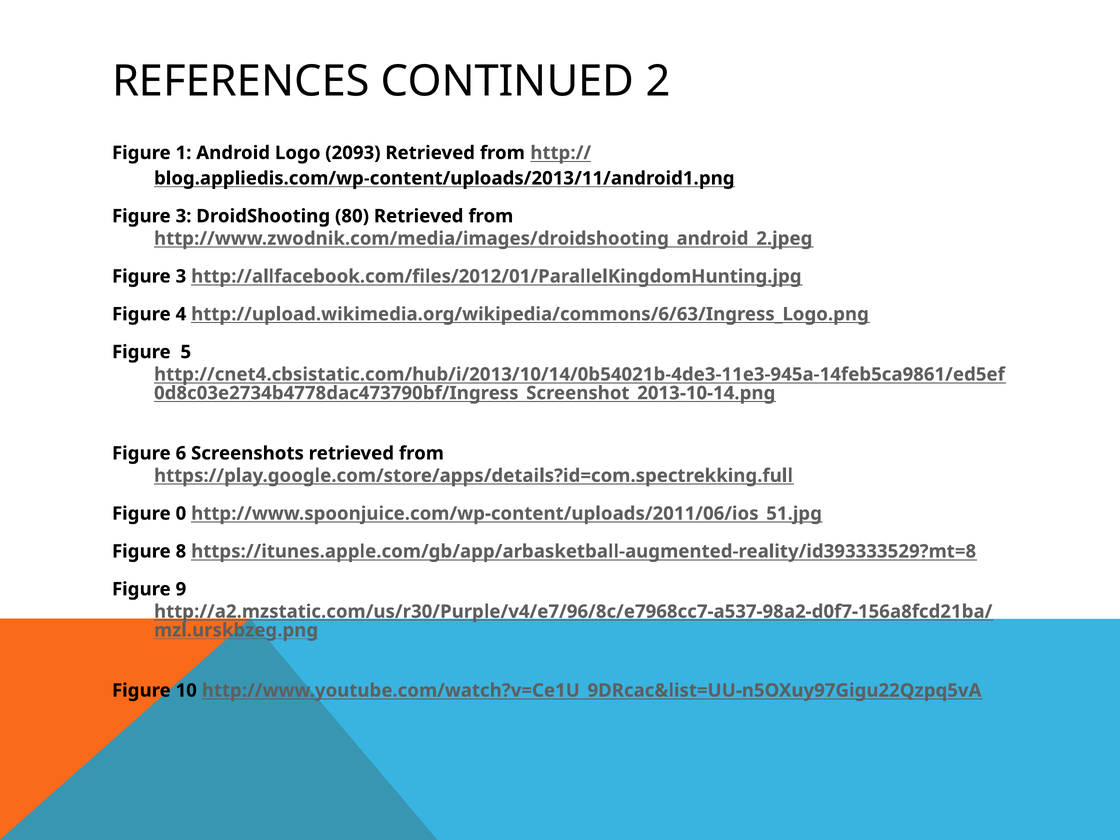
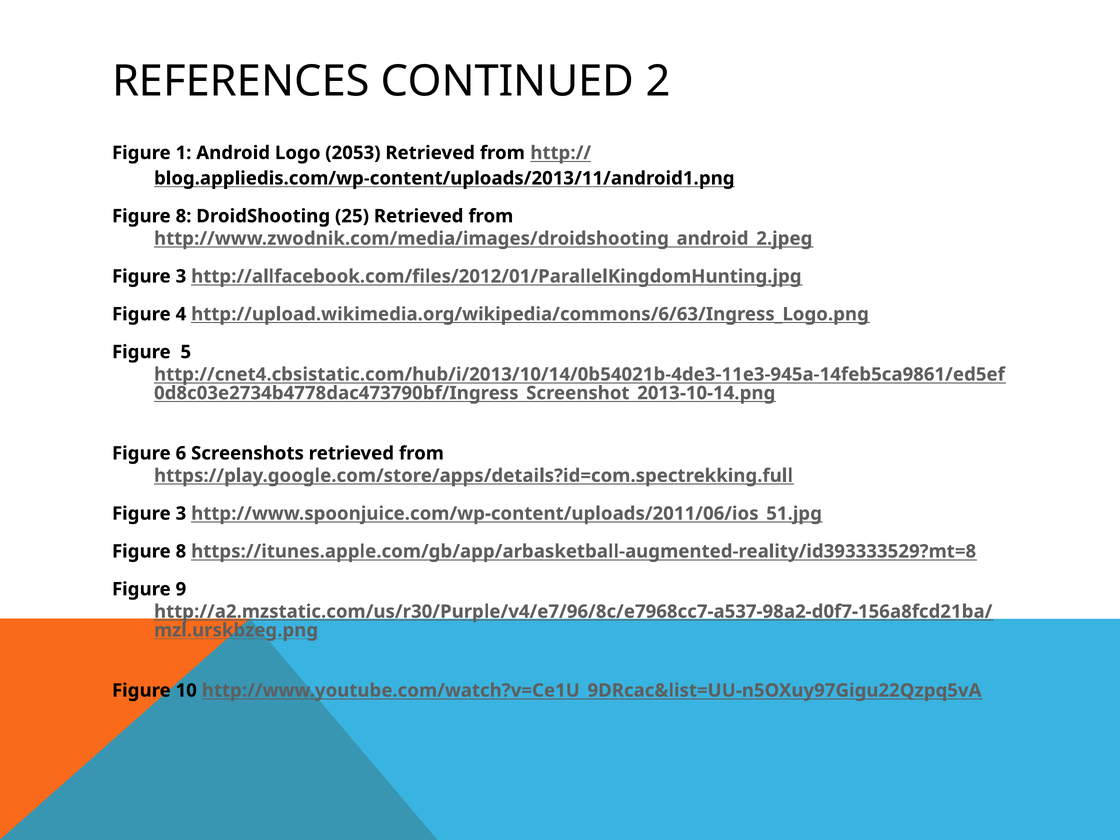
2093: 2093 -> 2053 (353, 153)
3: 3 -> 8 (184, 216)
80: 80 -> 25 (352, 216)
0: 0 -> 3 (181, 514)
